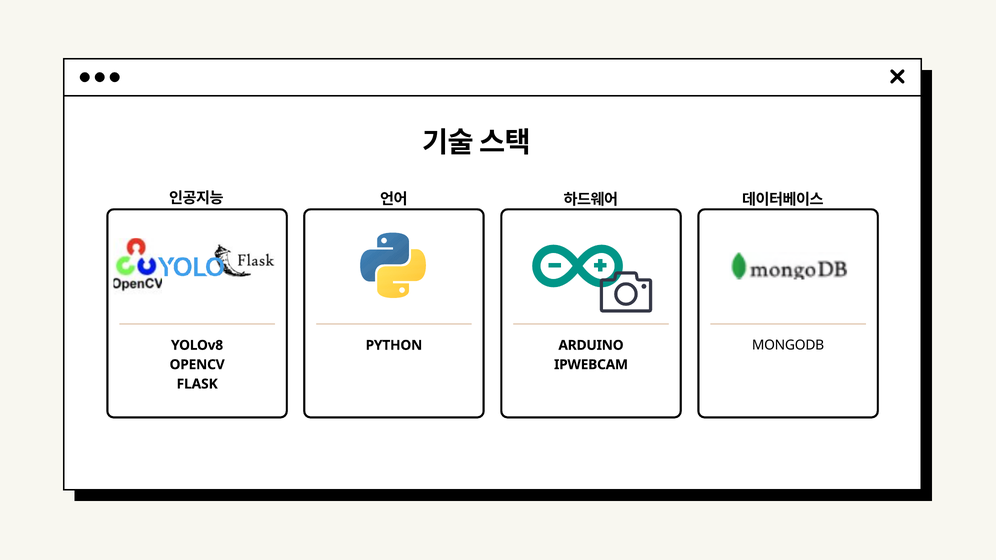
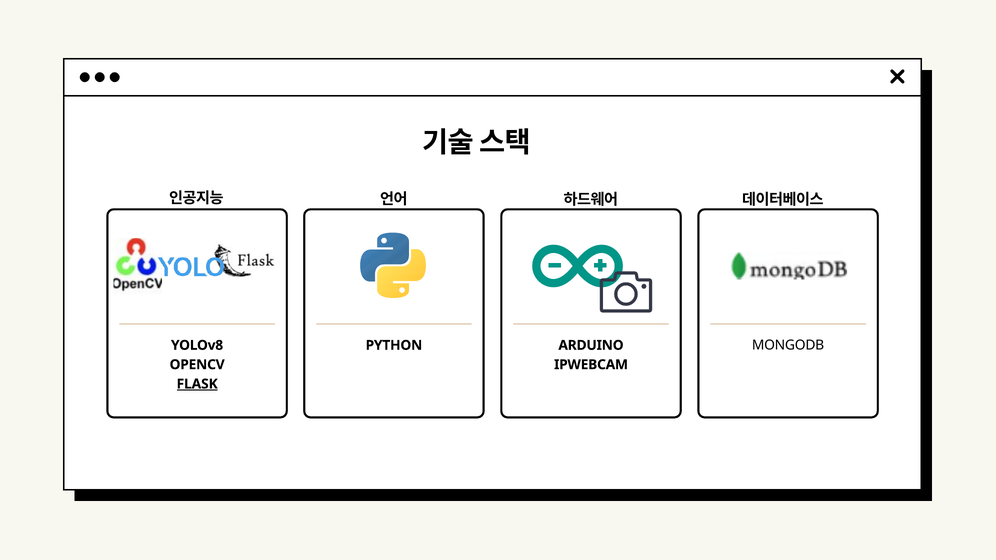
FLASK underline: none -> present (197, 384)
